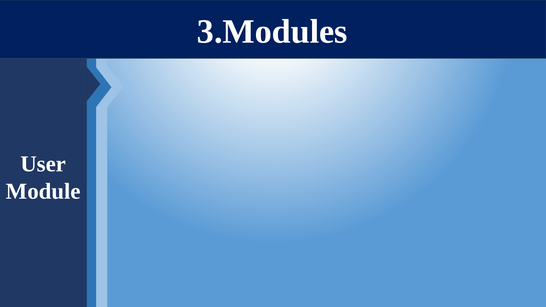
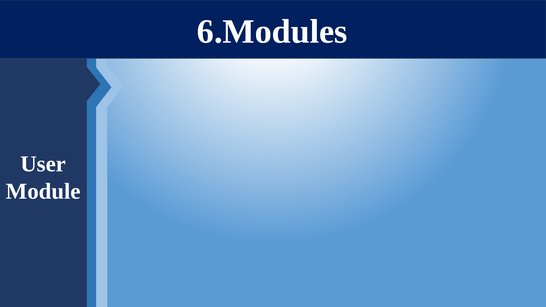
3.Modules: 3.Modules -> 6.Modules (272, 32)
